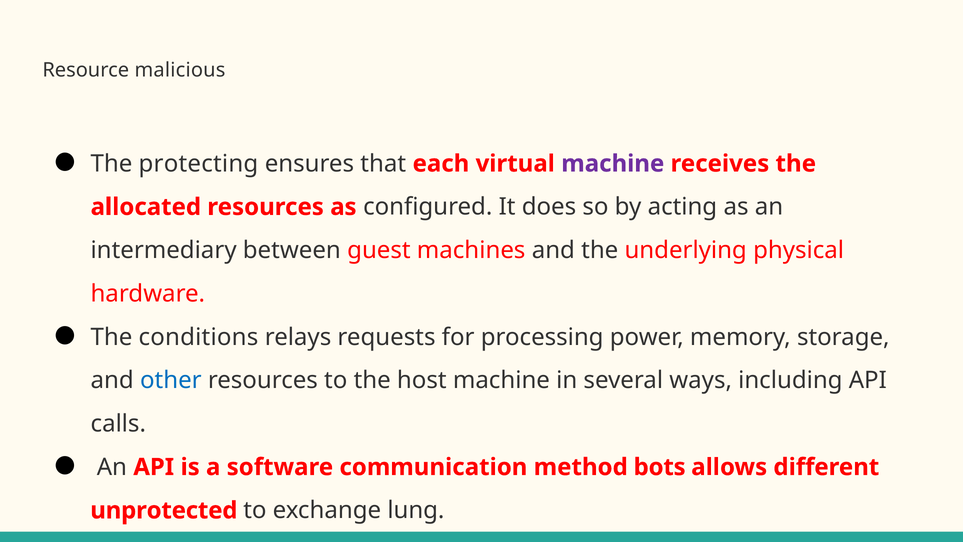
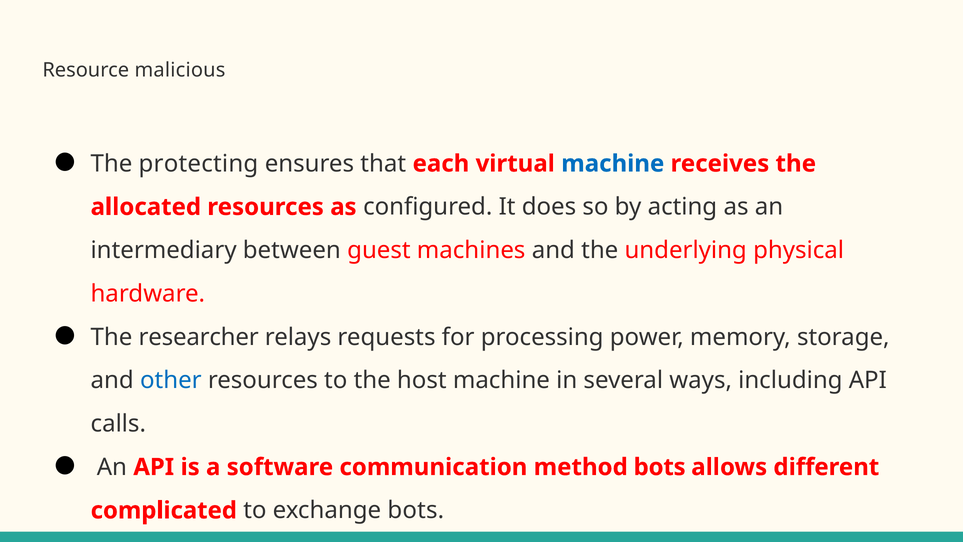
machine colour: purple -> blue (613, 164)
conditions: conditions -> researcher (199, 337)
unprotected: unprotected -> complicated (164, 510)
exchange lung: lung -> bots (416, 510)
